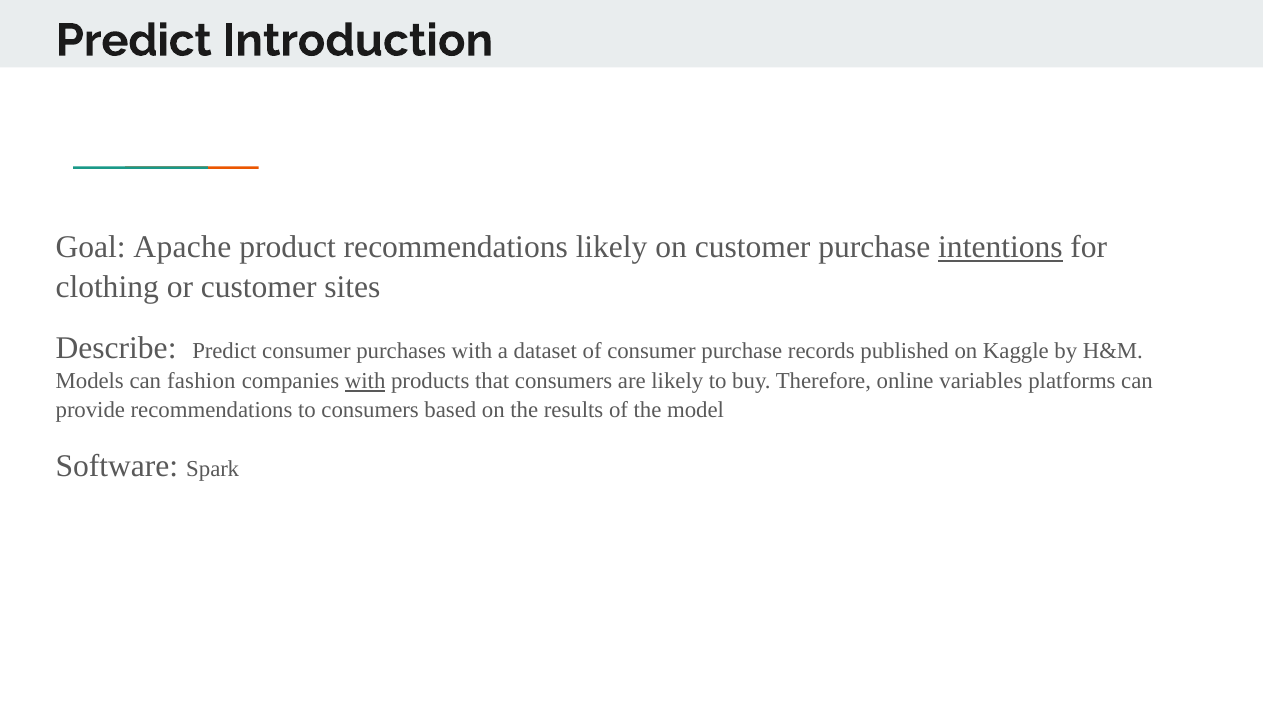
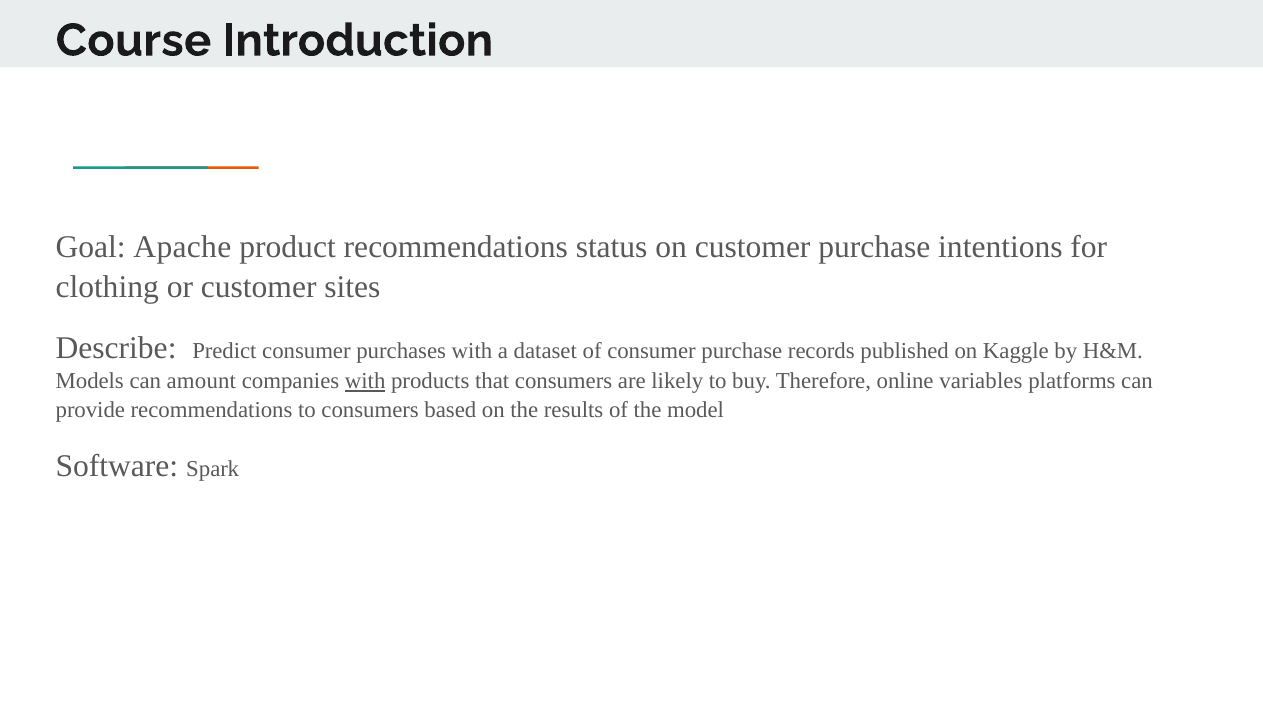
Predict: Predict -> Course (133, 41)
recommendations likely: likely -> status (612, 247)
intentions underline: present -> none (1000, 247)
fashion: fashion -> amount (201, 381)
